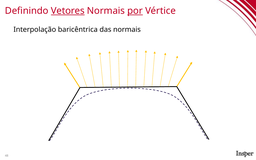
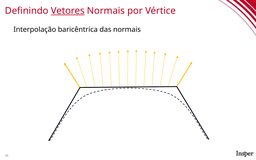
por underline: present -> none (135, 11)
